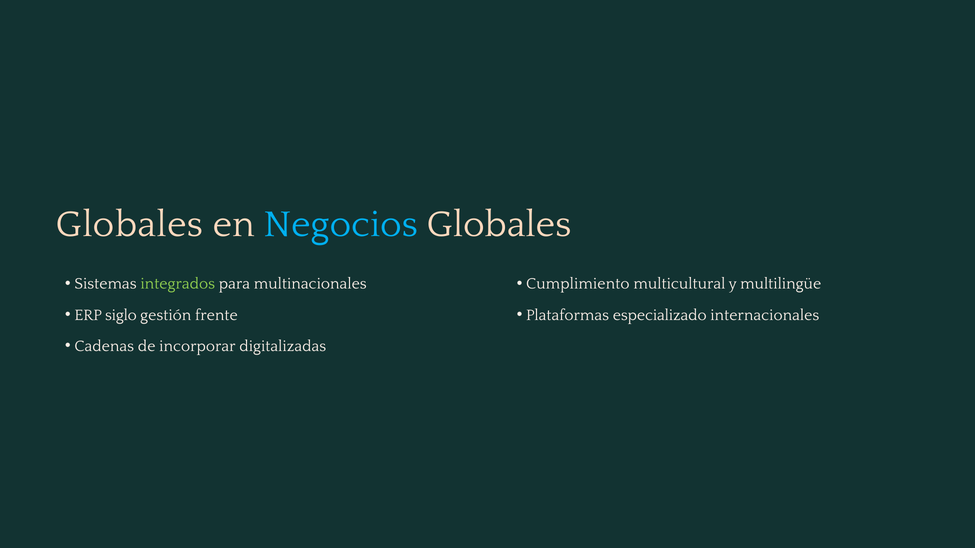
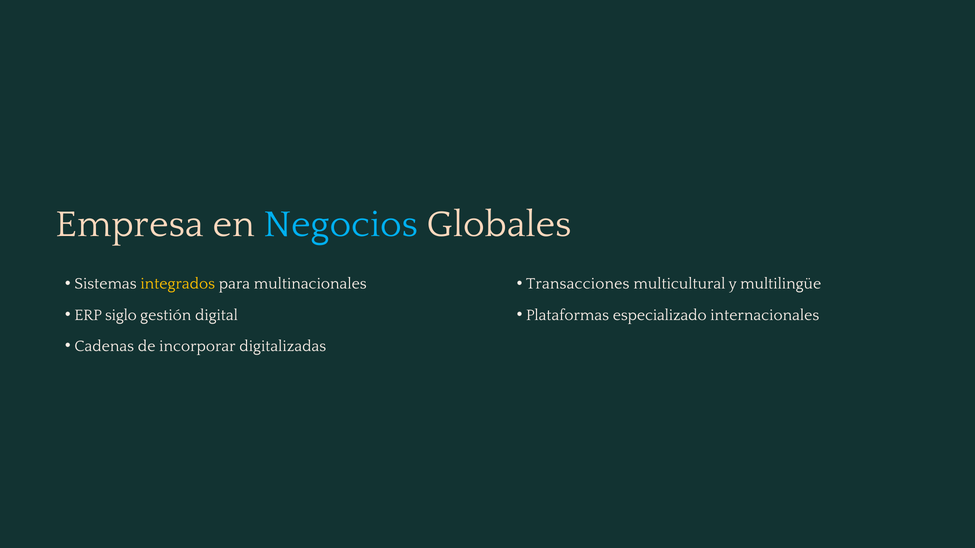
Globales: Globales -> Empresa (130, 224)
integrados colour: light green -> yellow (178, 284)
Cumplimiento: Cumplimiento -> Transacciones (578, 284)
frente: frente -> digital (216, 315)
